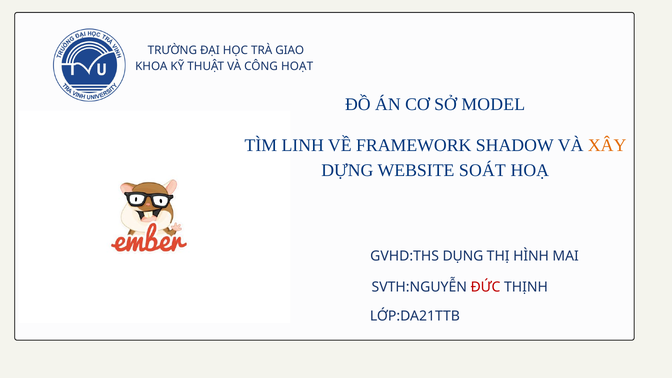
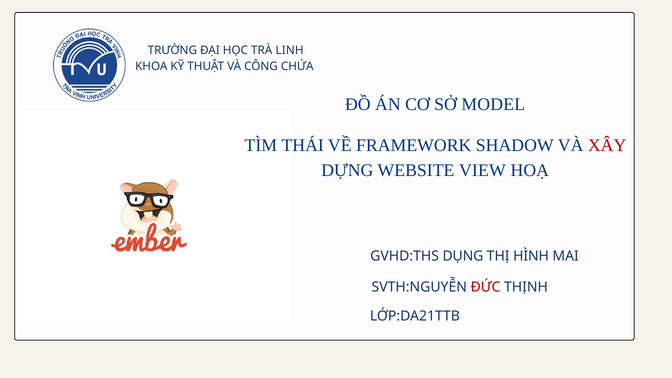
GIAO: GIAO -> LINH (290, 50)
HOẠT: HOẠT -> CHỨA (297, 67)
LINH: LINH -> THÁI (303, 146)
XÂY colour: orange -> red (607, 146)
SOÁT: SOÁT -> VIEW (482, 170)
